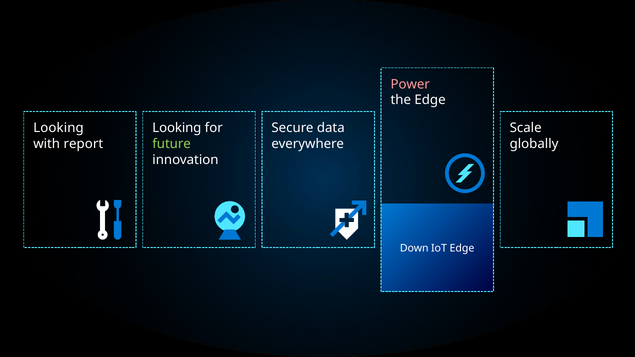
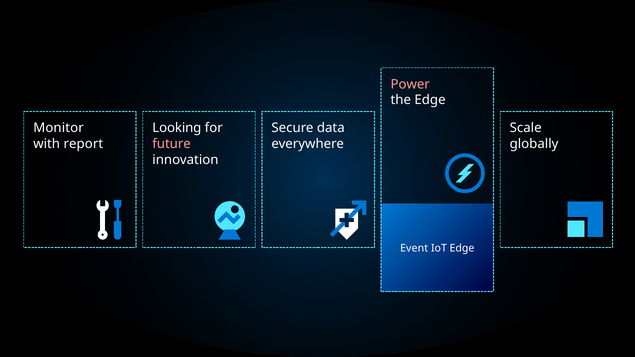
Looking: Looking -> Monitor (59, 128)
future colour: light green -> pink (172, 144)
Down: Down -> Event (414, 248)
